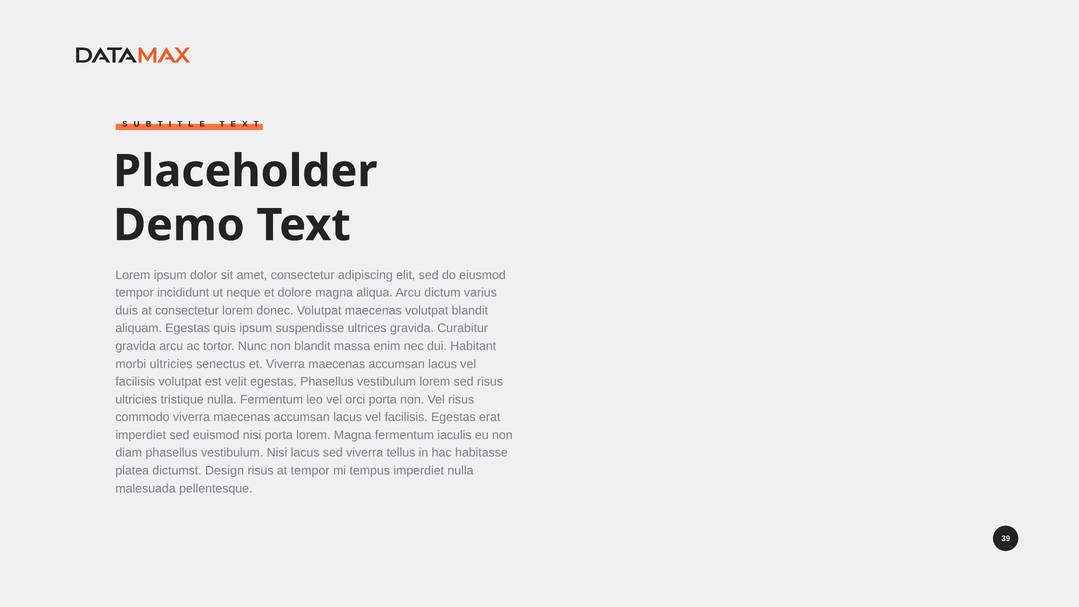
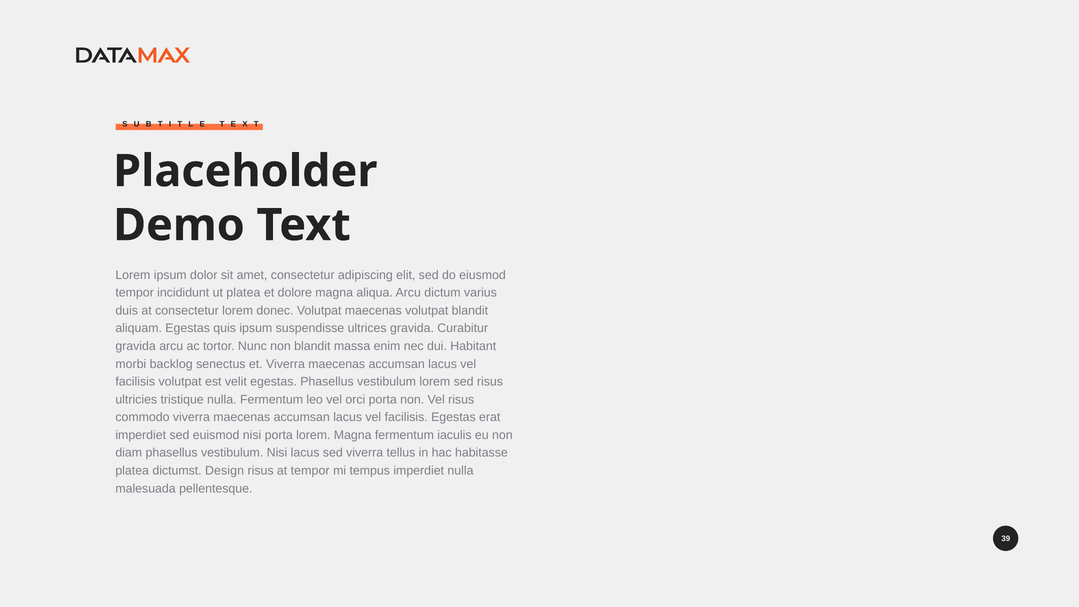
ut neque: neque -> platea (243, 293)
morbi ultricies: ultricies -> backlog (171, 364)
